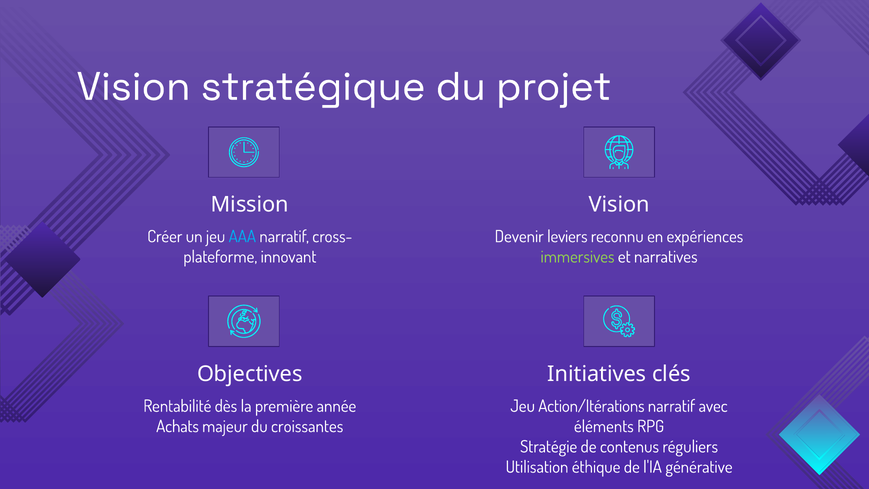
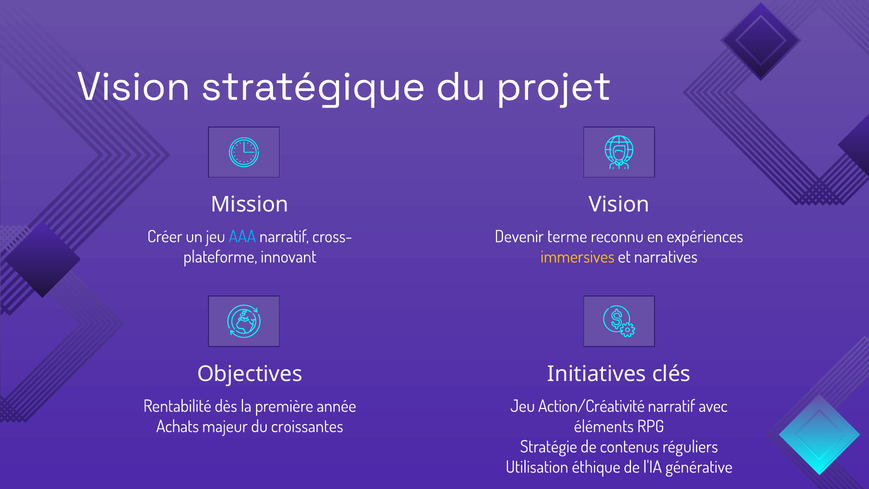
leviers: leviers -> terme (567, 237)
immersives colour: light green -> yellow (578, 257)
Action/Itérations: Action/Itérations -> Action/Créativité (591, 406)
